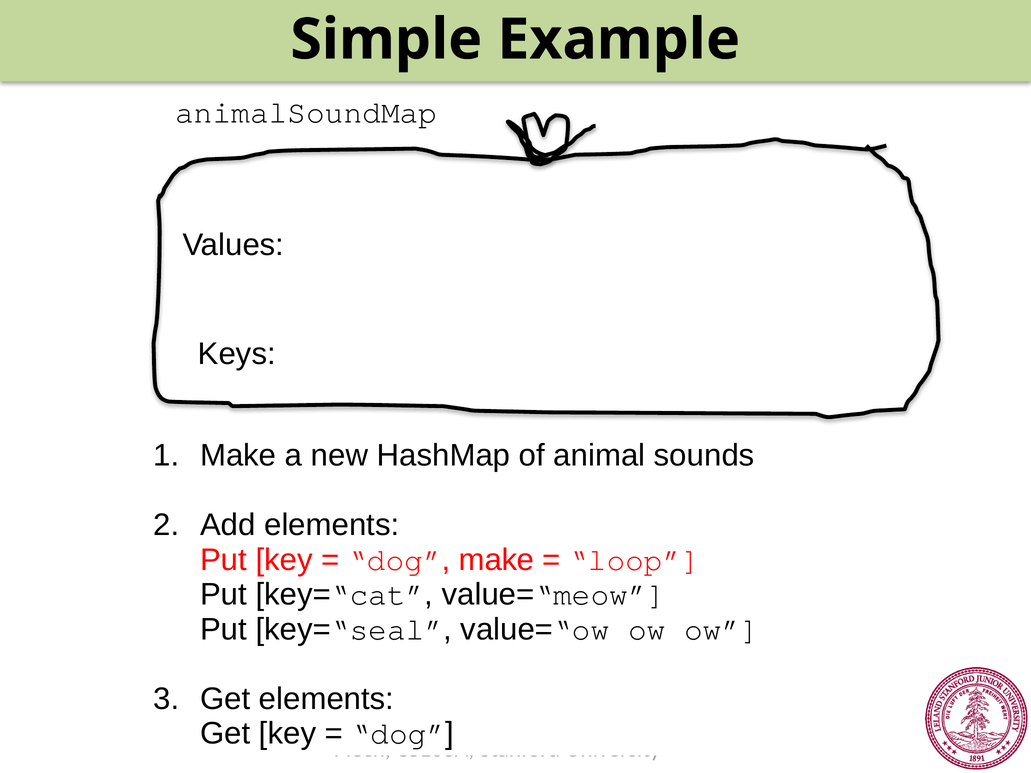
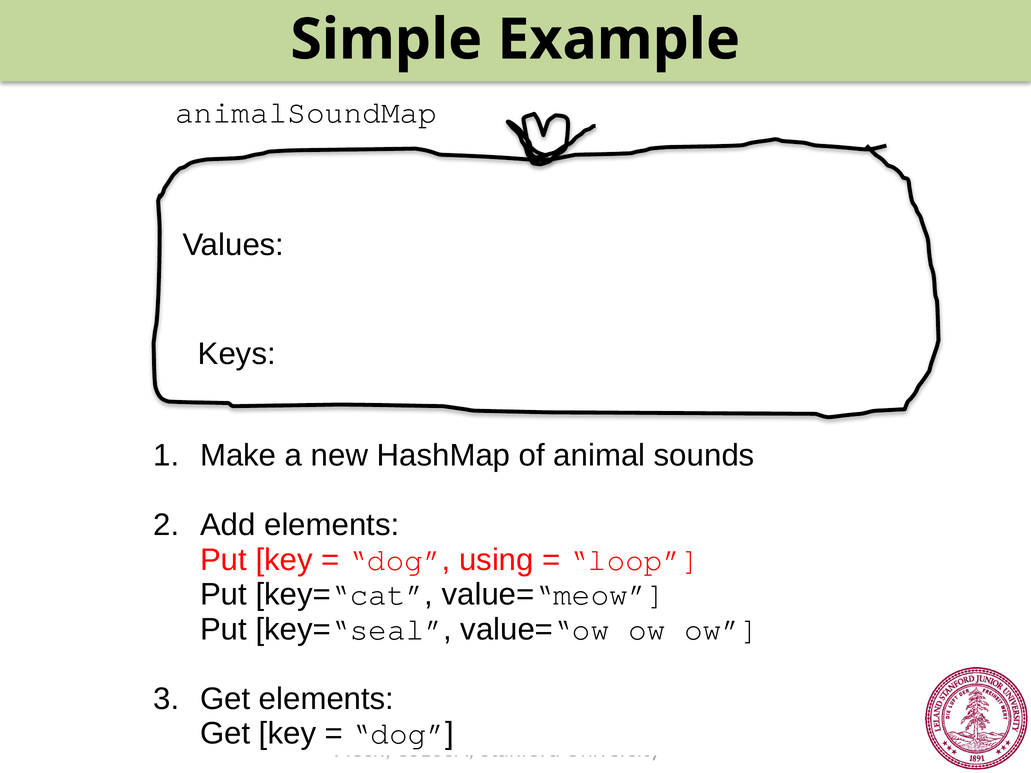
dog make: make -> using (496, 560)
